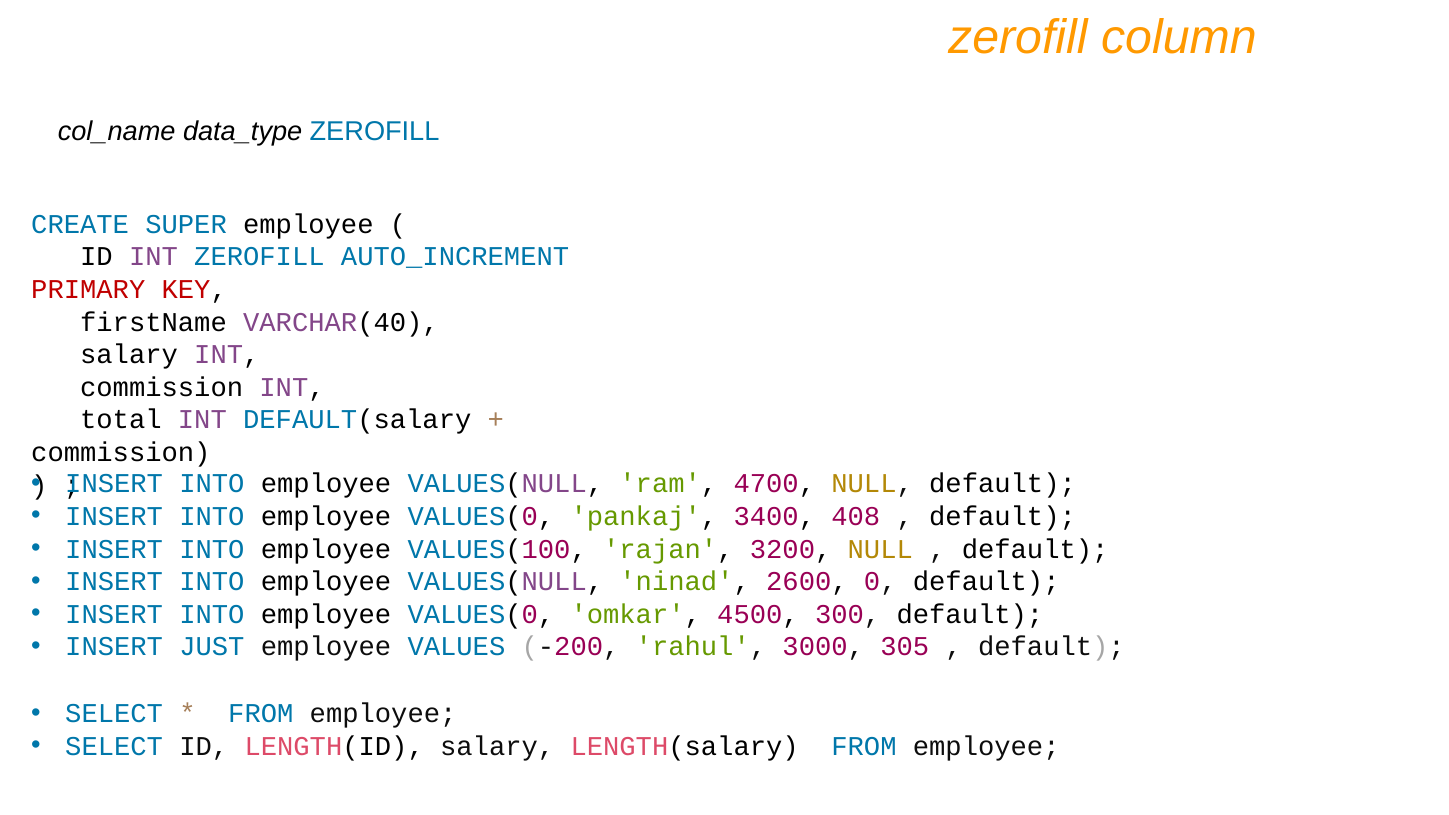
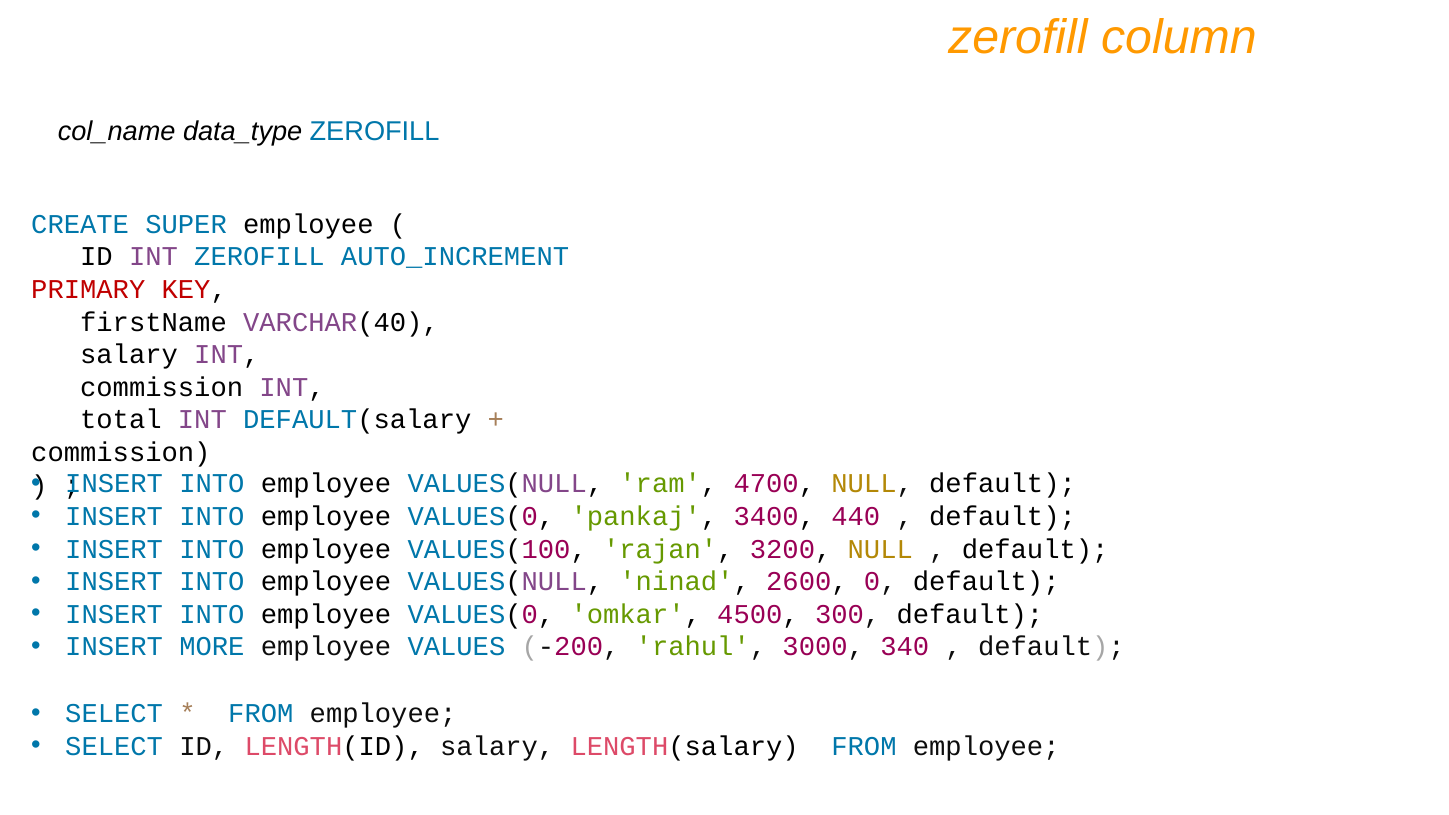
408: 408 -> 440 (856, 516)
JUST: JUST -> MORE (212, 647)
305: 305 -> 340 (905, 647)
